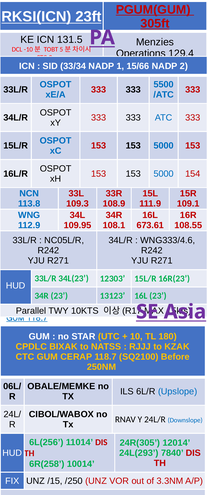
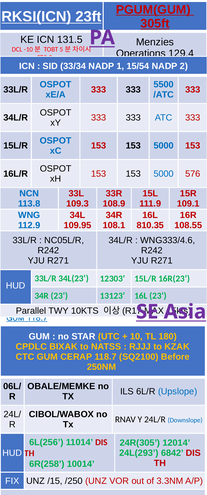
15/66: 15/66 -> 15/54 (138, 66)
154: 154 -> 576 (193, 174)
673.61: 673.61 -> 810.35 (150, 225)
7840: 7840 -> 6842 (172, 453)
